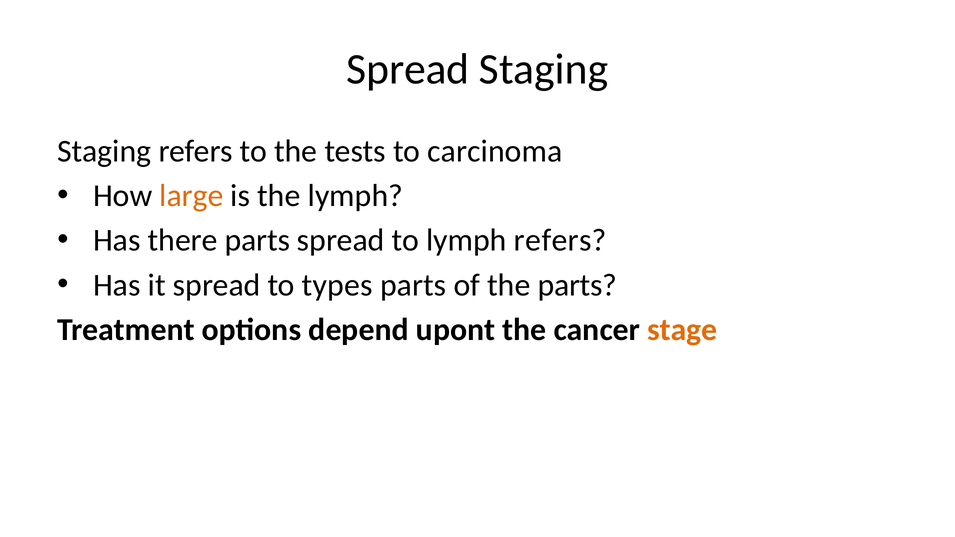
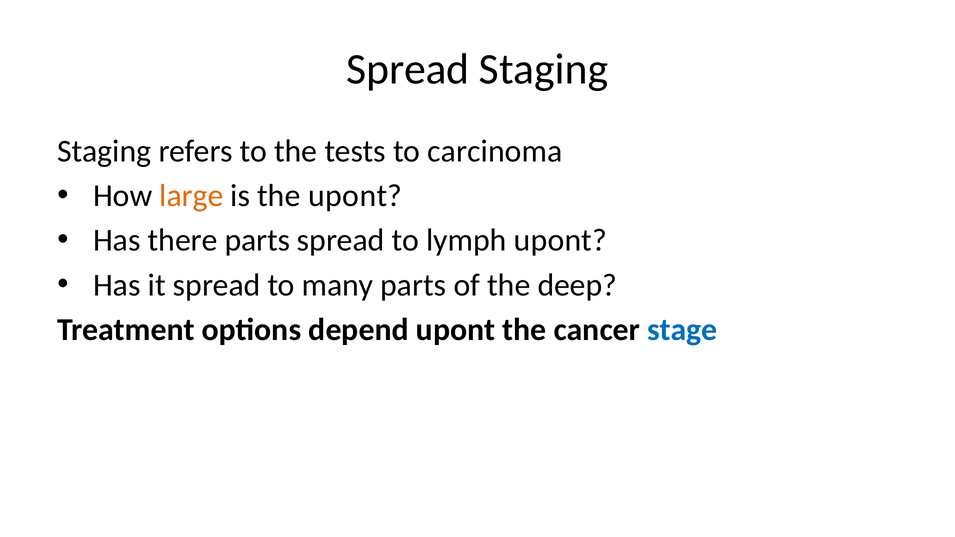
the lymph: lymph -> upont (355, 196)
lymph refers: refers -> upont (560, 241)
types: types -> many (338, 285)
the parts: parts -> deep (577, 285)
stage colour: orange -> blue (682, 330)
